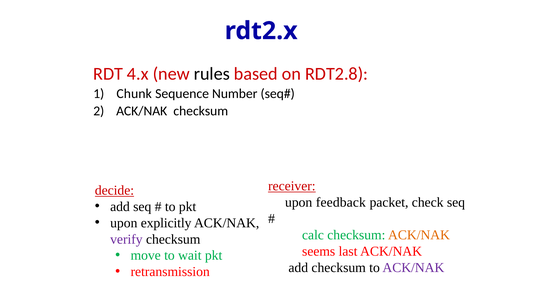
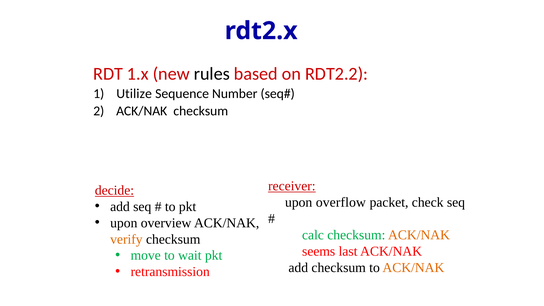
4.x: 4.x -> 1.x (138, 74)
RDT2.8: RDT2.8 -> RDT2.2 (337, 74)
Chunk: Chunk -> Utilize (134, 94)
feedback: feedback -> overflow (341, 202)
explicitly: explicitly -> overview (166, 223)
verify colour: purple -> orange (126, 239)
ACK/NAK colour: purple -> orange (413, 268)
